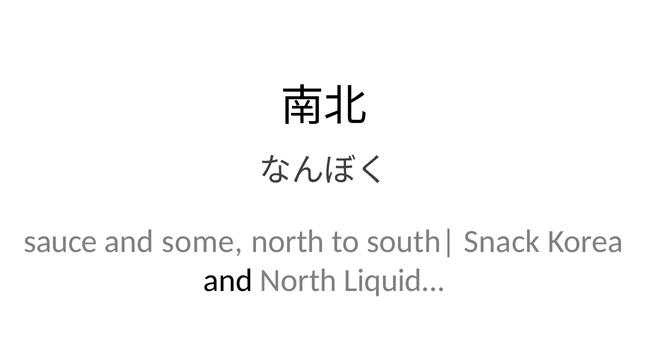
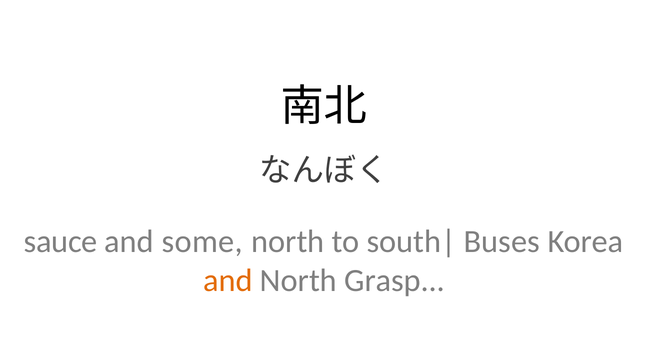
Snack: Snack -> Buses (502, 242)
and colour: black -> orange (228, 281)
Liquid: Liquid -> Grasp (395, 281)
